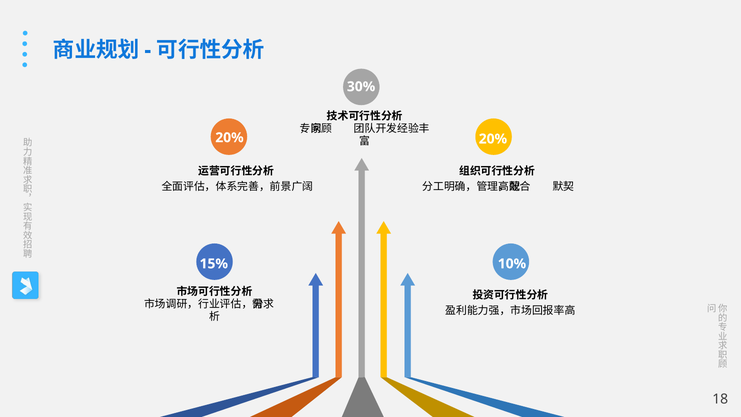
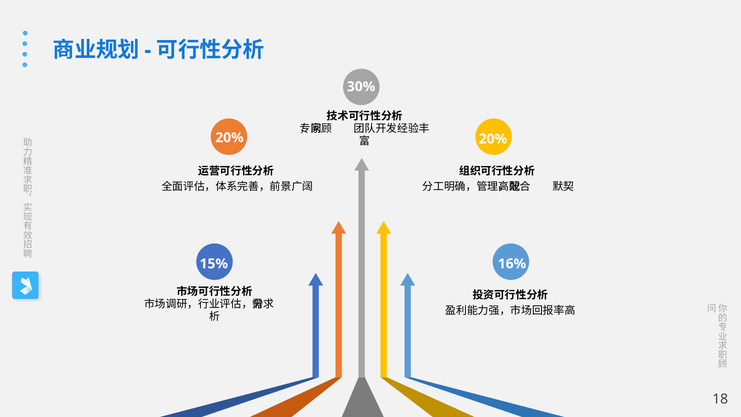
10%: 10% -> 16% (512, 264)
